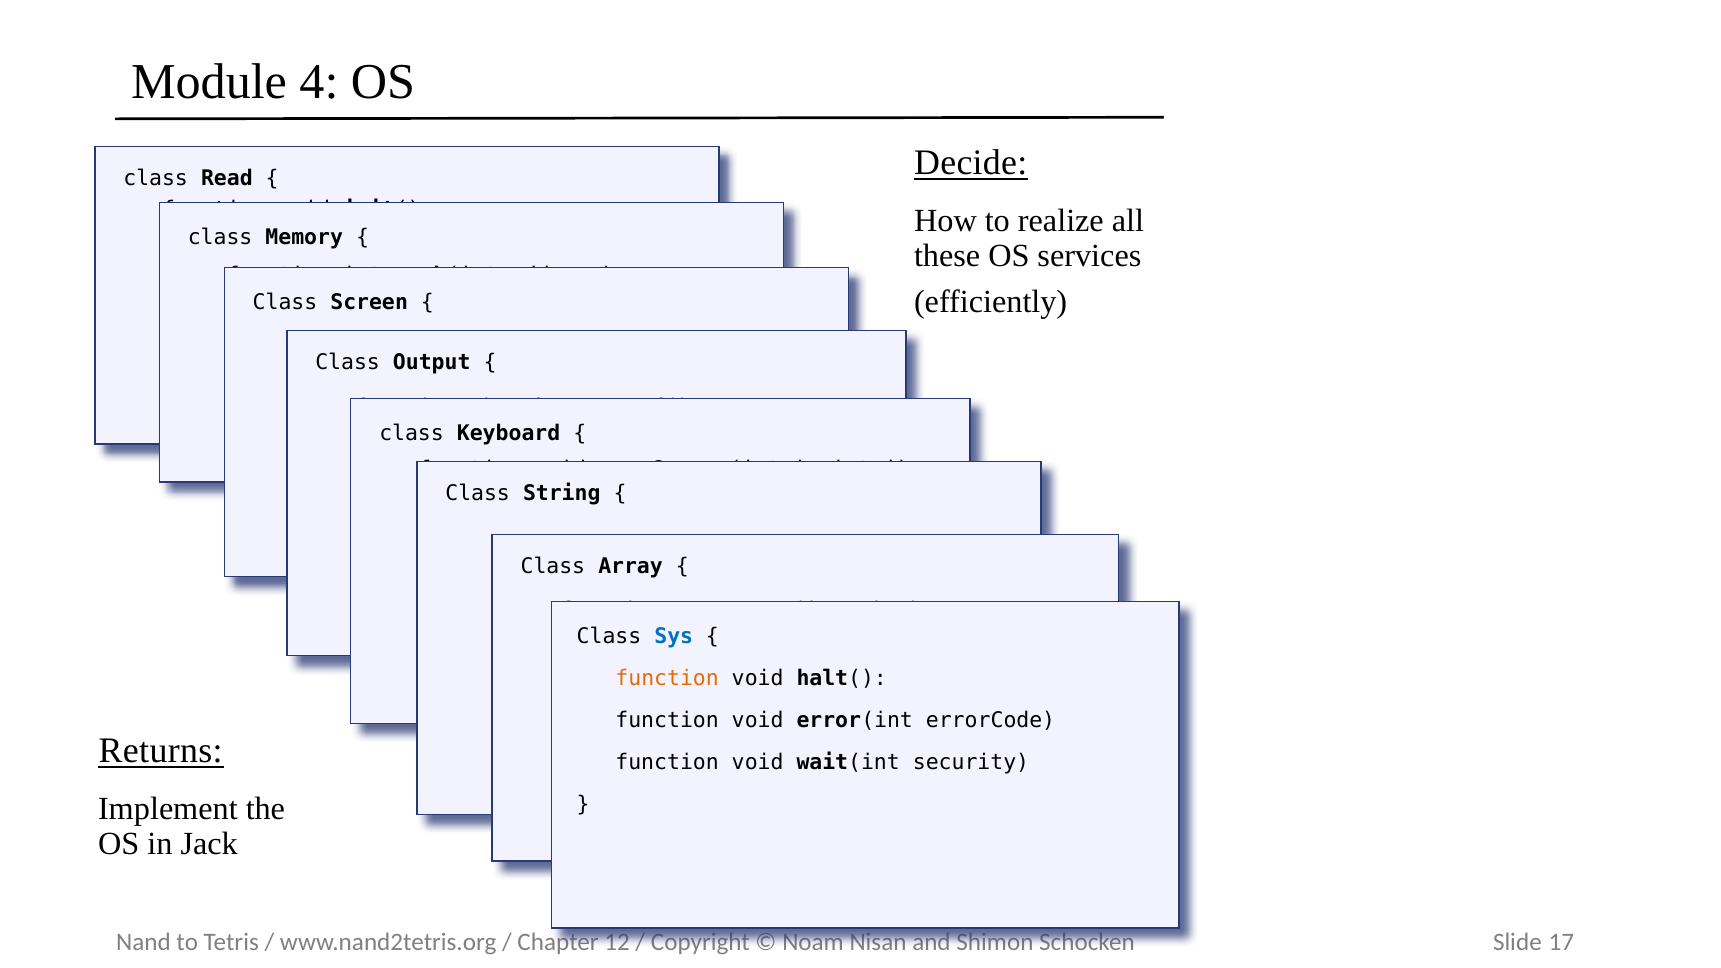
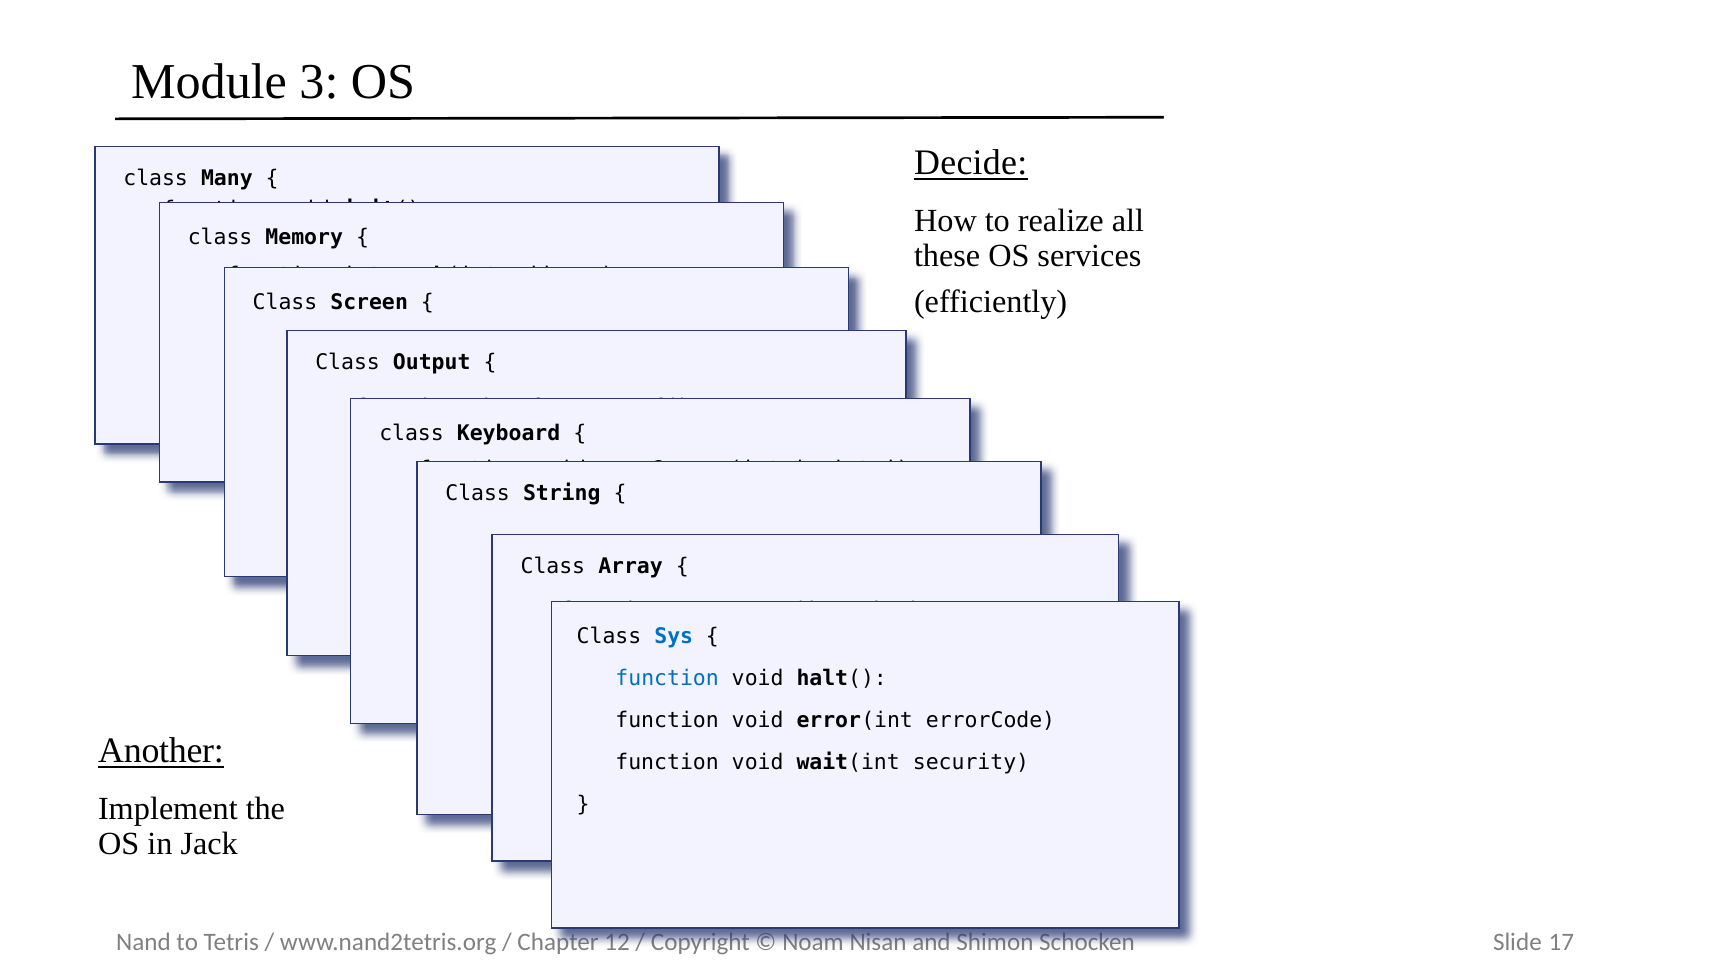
4: 4 -> 3 (319, 82)
Read: Read -> Many (227, 178)
function colour: orange -> blue (667, 678)
Returns: Returns -> Another (161, 751)
